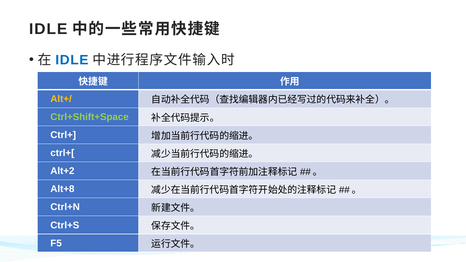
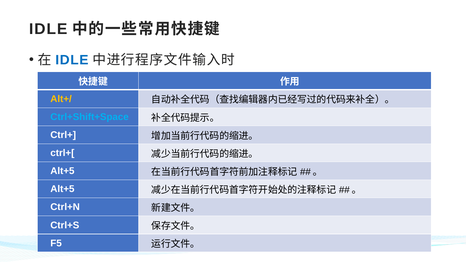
Ctrl+Shift+Space colour: light green -> light blue (90, 117)
Alt+2: Alt+2 -> Alt+5 (62, 171)
Alt+8: Alt+8 -> Alt+5 (62, 189)
